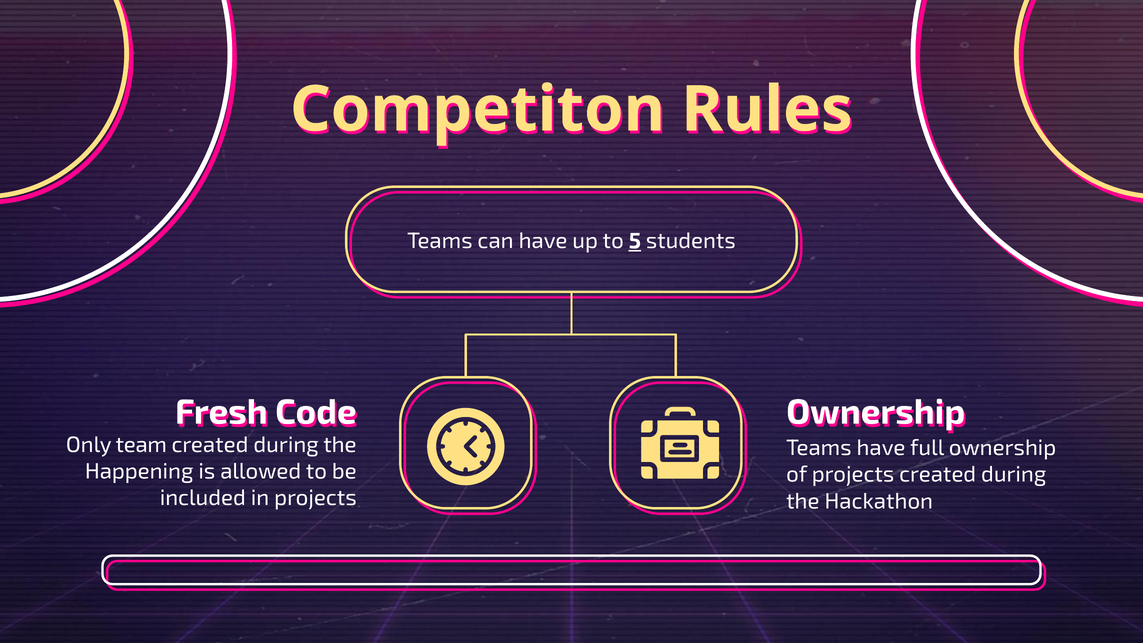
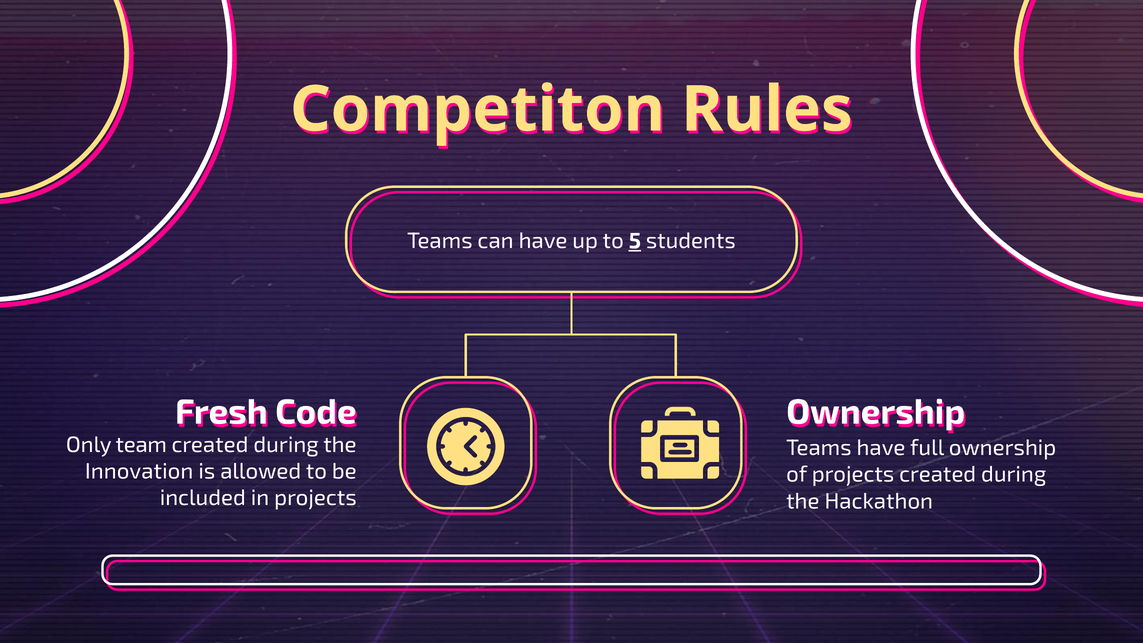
Happening: Happening -> Innovation (139, 471)
